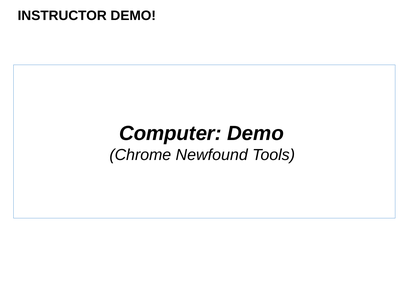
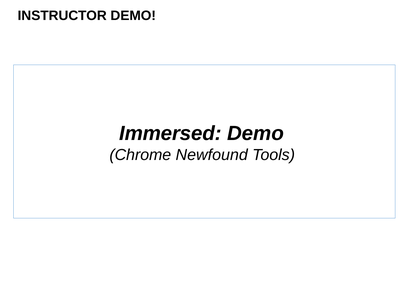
Computer: Computer -> Immersed (170, 133)
